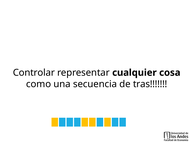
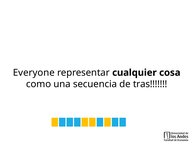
Controlar: Controlar -> Everyone (34, 72)
